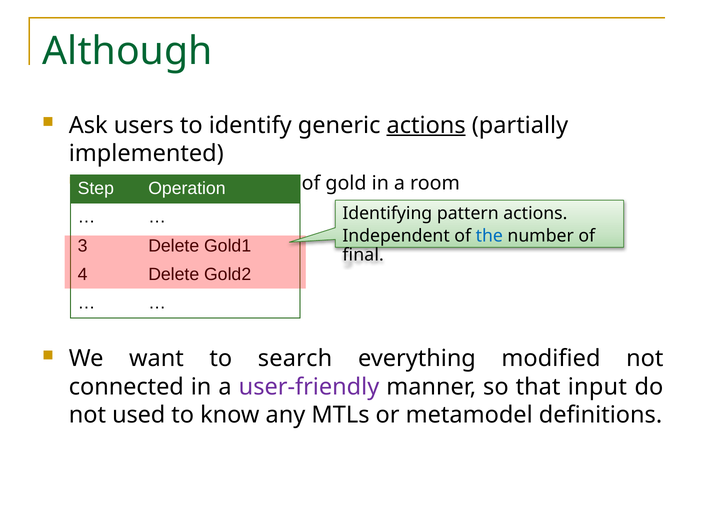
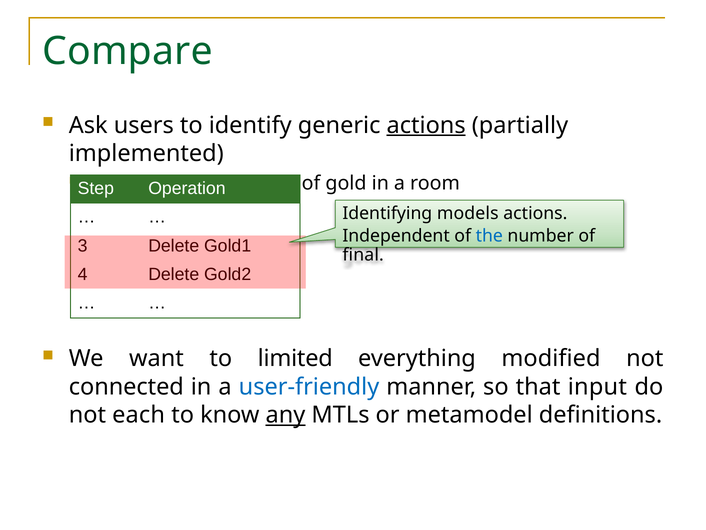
Although: Although -> Compare (128, 51)
pattern: pattern -> models (468, 213)
search: search -> limited (295, 358)
user-friendly colour: purple -> blue (309, 386)
used: used -> each (139, 415)
any underline: none -> present (285, 415)
